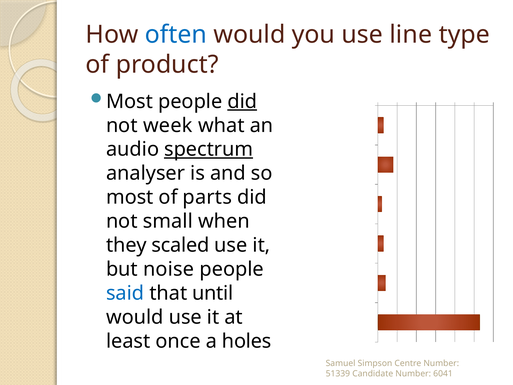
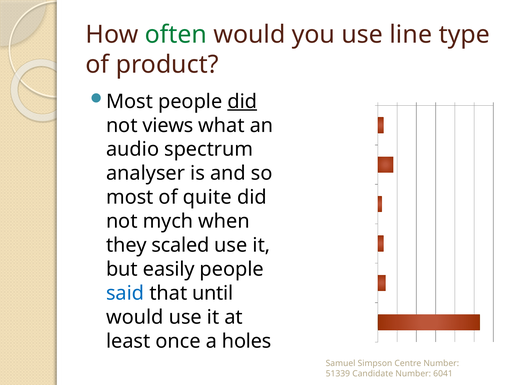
often colour: blue -> green (176, 35)
not week: week -> views (168, 125)
spectrum underline: present -> none (209, 149)
parts: parts -> quite (207, 197)
small: small -> mych (168, 221)
noise: noise -> easily (169, 269)
